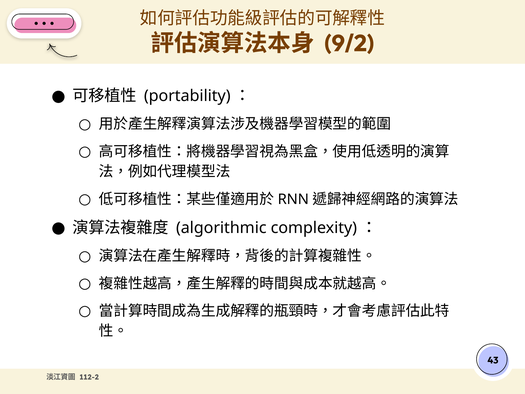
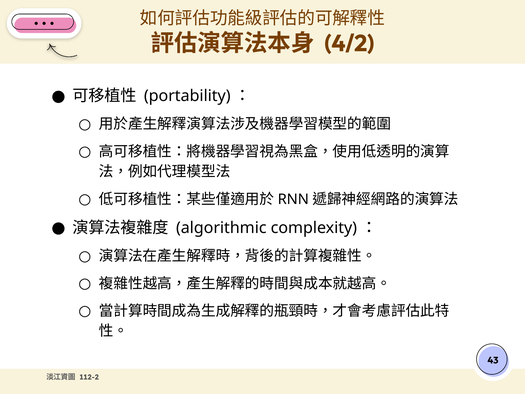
9/2: 9/2 -> 4/2 (349, 43)
